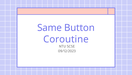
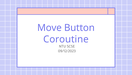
Same: Same -> Move (49, 27)
